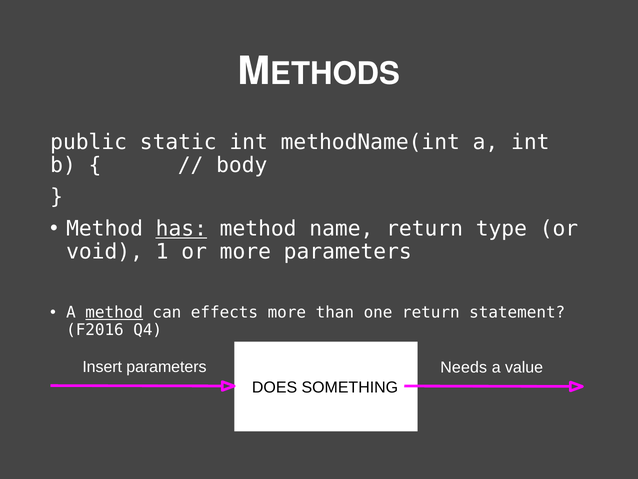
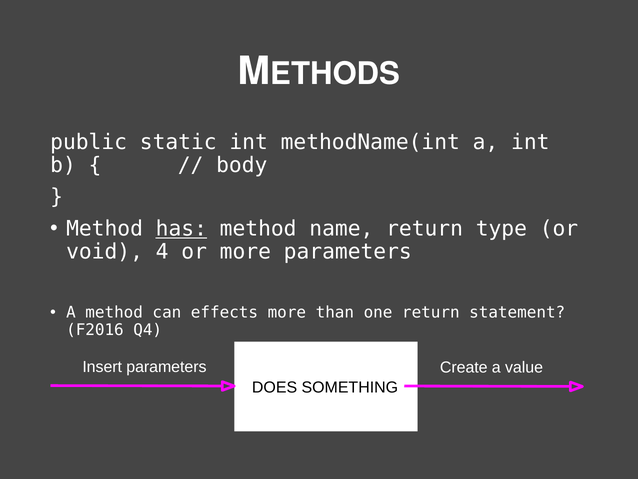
1: 1 -> 4 (162, 251)
method underline: present -> none (114, 312)
Needs: Needs -> Create (464, 367)
